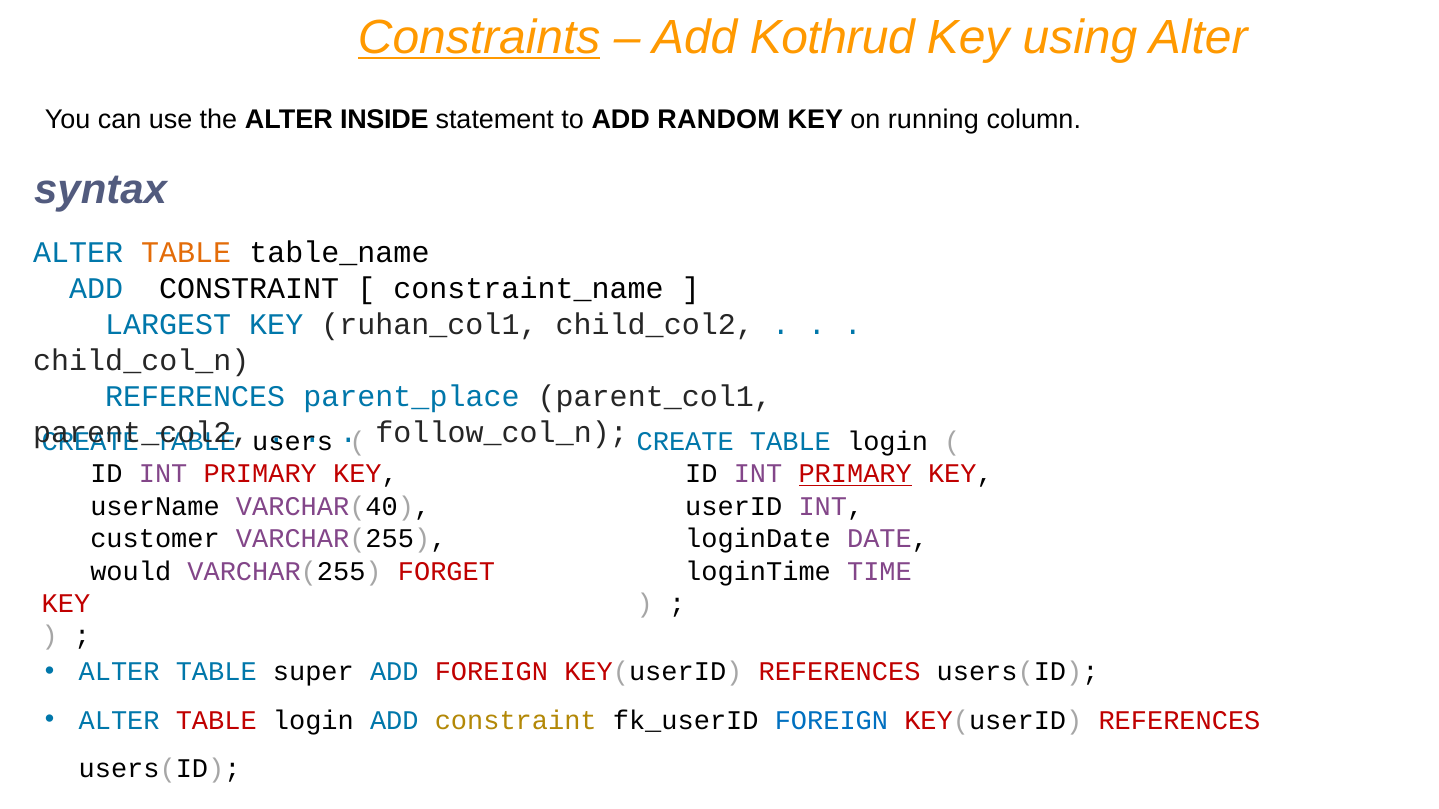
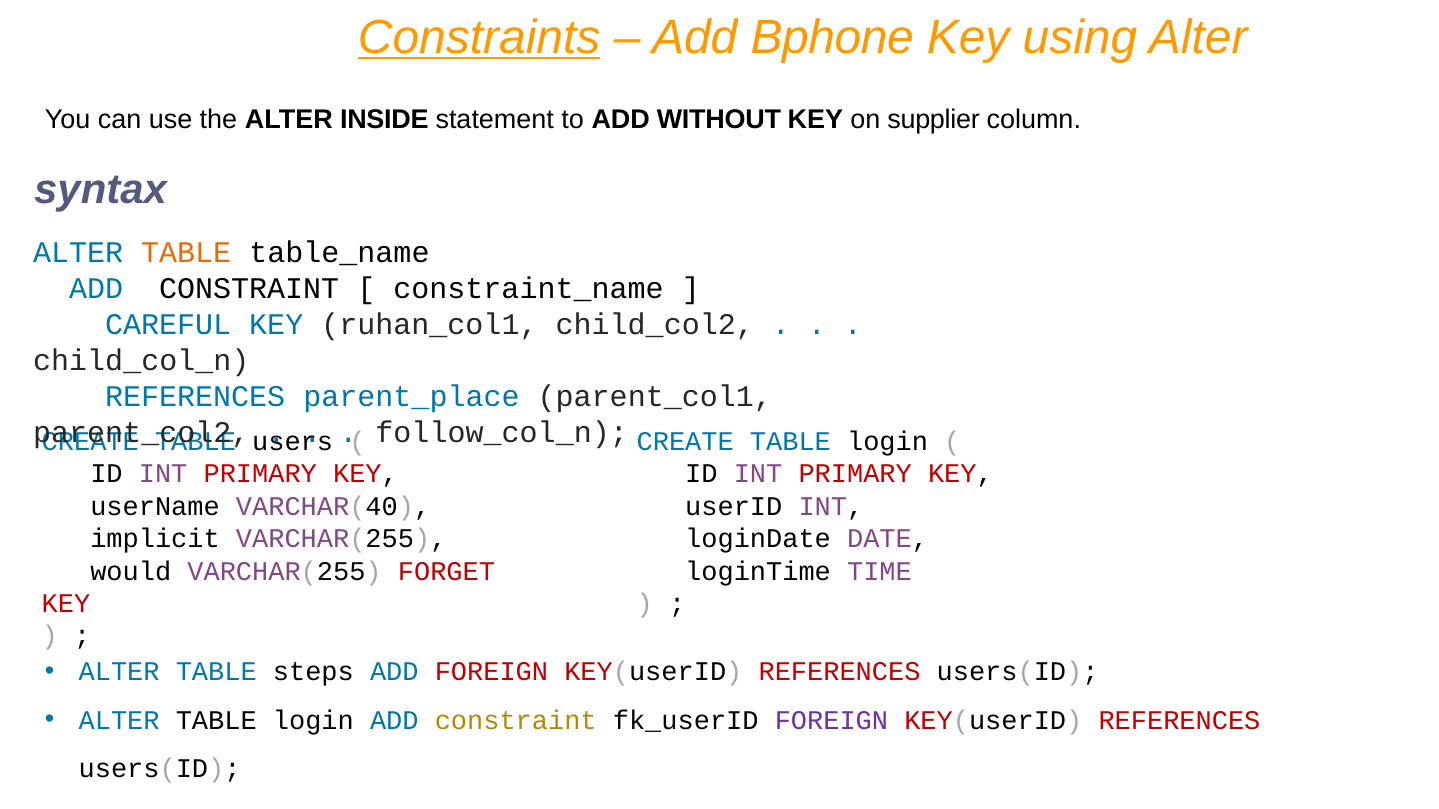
Kothrud: Kothrud -> Bphone (832, 37)
RANDOM: RANDOM -> WITHOUT (719, 120)
running: running -> supplier (934, 120)
LARGEST: LARGEST -> CAREFUL (168, 325)
PRIMARY underline: present -> none (855, 474)
customer: customer -> implicit (155, 539)
super: super -> steps (313, 672)
TABLE colour: red -> black (216, 721)
FOREIGN colour: blue -> purple (831, 721)
